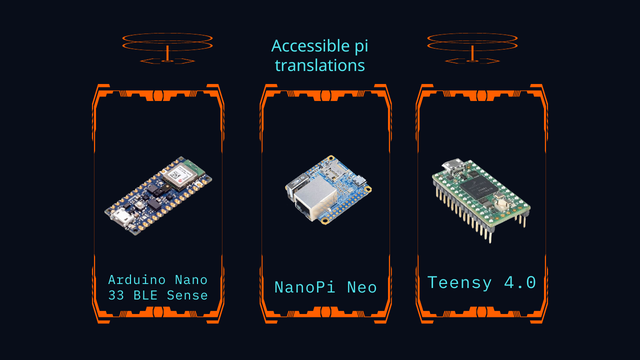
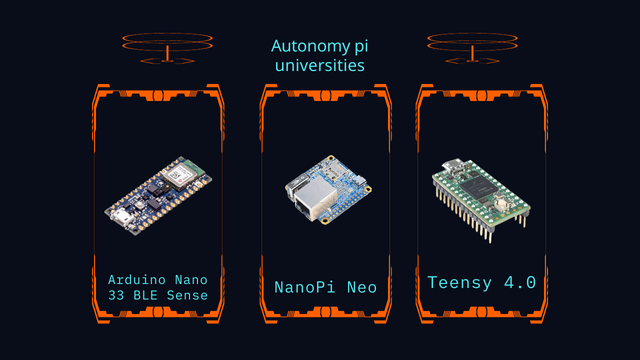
Accessible: Accessible -> Autonomy (311, 46)
translations: translations -> universities (320, 66)
